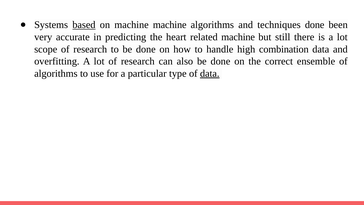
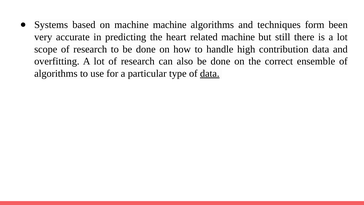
based underline: present -> none (84, 25)
techniques done: done -> form (315, 25)
combination: combination -> contribution (284, 49)
